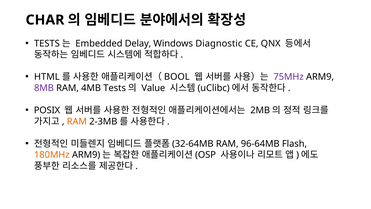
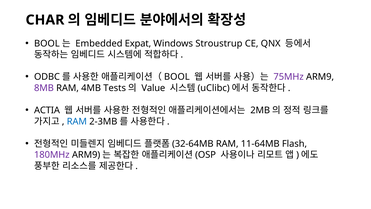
TESTS: TESTS -> BOOL (47, 43)
Delay: Delay -> Expat (138, 43)
Diagnostic: Diagnostic -> Stroustrup (219, 43)
HTML: HTML -> ODBC (47, 77)
POSIX: POSIX -> ACTIA (47, 110)
RAM colour: orange -> blue (77, 121)
96-64MB: 96-64MB -> 11-64MB (260, 144)
180MHz colour: orange -> purple (52, 155)
